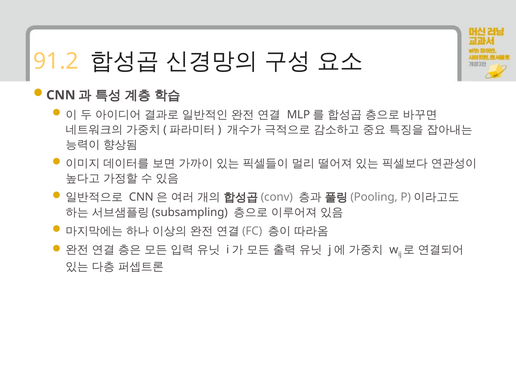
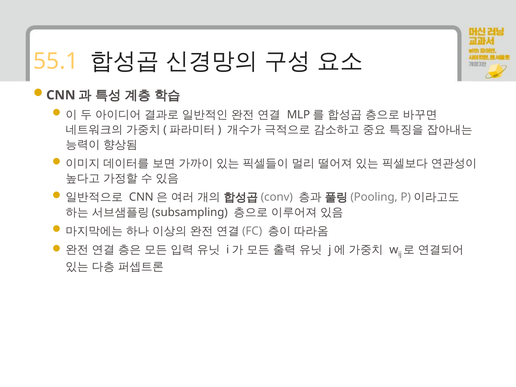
91.2: 91.2 -> 55.1 (56, 61)
